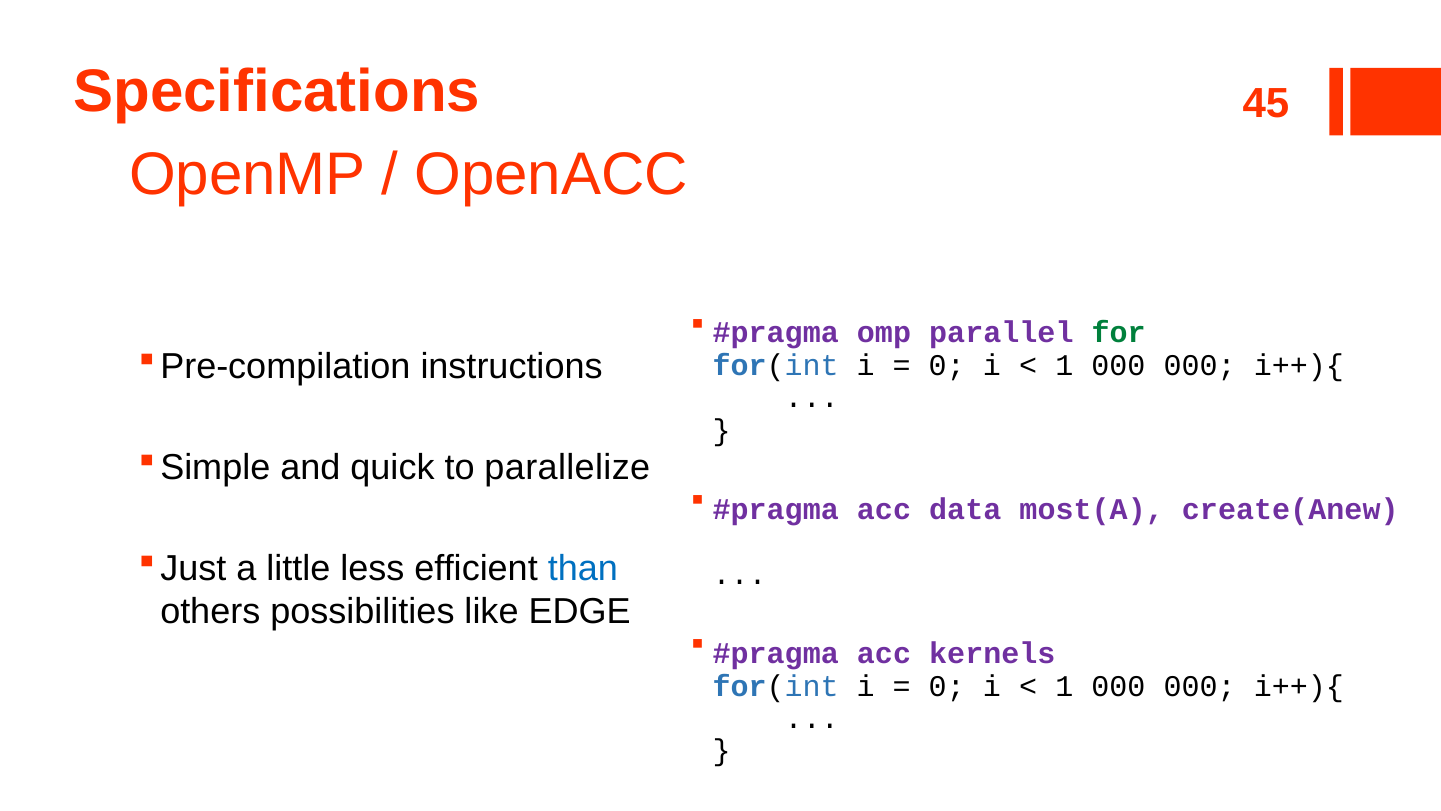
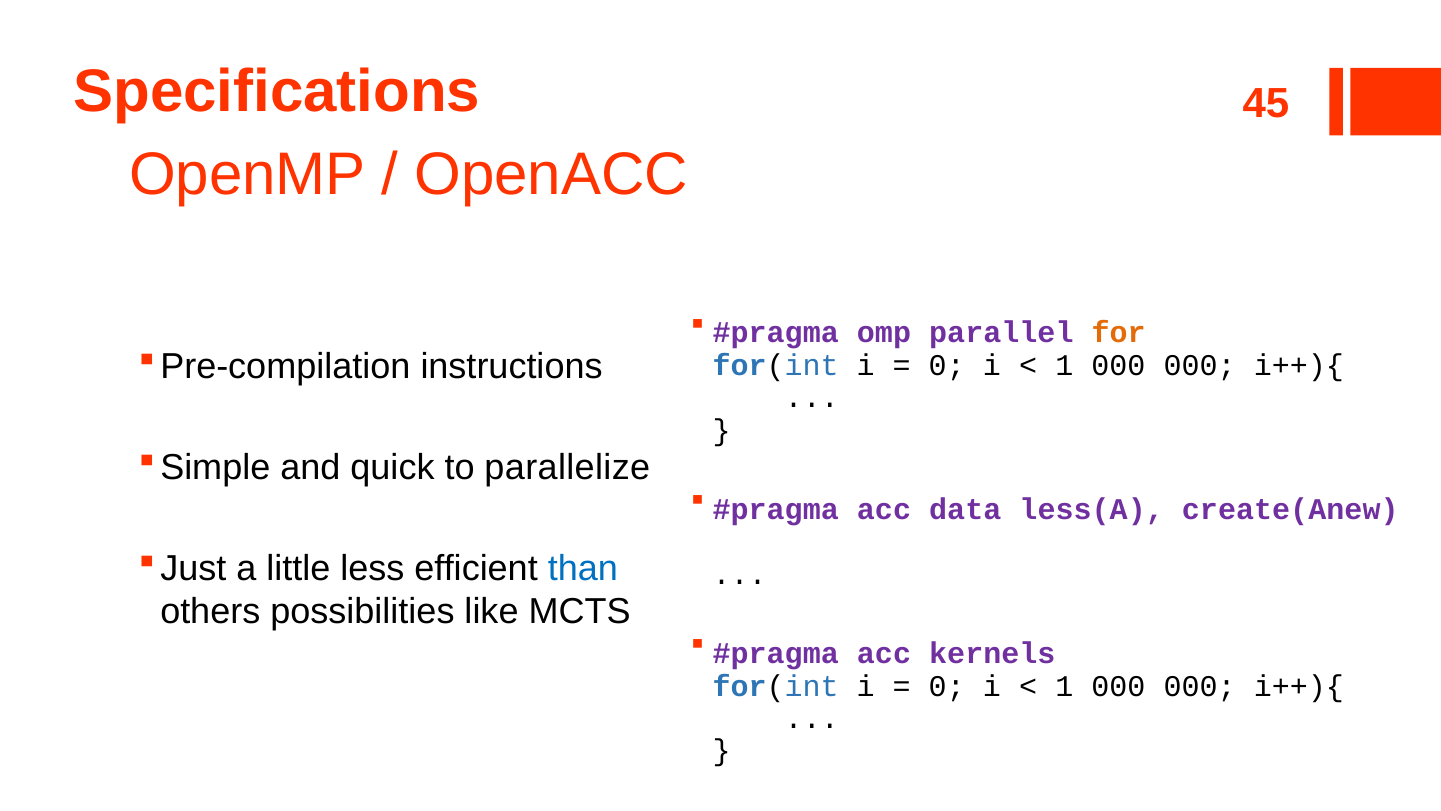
for colour: green -> orange (1119, 333)
most(A: most(A -> less(A (1092, 509)
EDGE: EDGE -> MCTS (580, 612)
